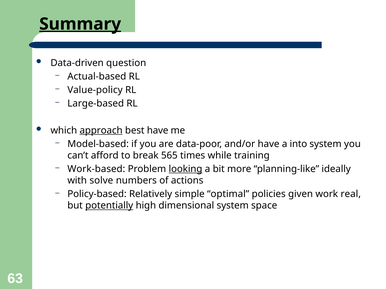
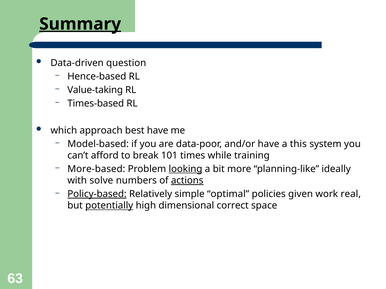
Actual-based: Actual-based -> Hence-based (97, 77)
Value-policy: Value-policy -> Value-taking (95, 90)
Large-based: Large-based -> Times-based (96, 104)
approach underline: present -> none (101, 131)
into: into -> this (298, 144)
565: 565 -> 101 (169, 156)
Work-based: Work-based -> More-based (96, 169)
actions underline: none -> present (187, 181)
Policy-based underline: none -> present (97, 194)
dimensional system: system -> correct (233, 206)
